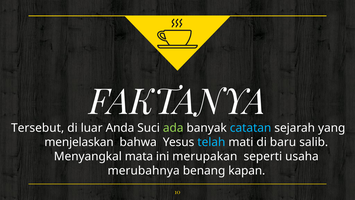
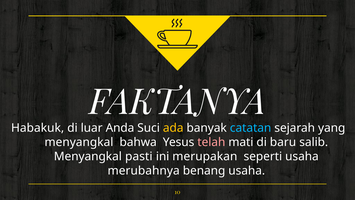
Tersebut: Tersebut -> Habakuk (38, 128)
ada colour: light green -> yellow (173, 128)
menjelaskan: menjelaskan -> menyangkal (79, 142)
telah colour: light blue -> pink (211, 142)
mata: mata -> pasti (139, 156)
benang kapan: kapan -> usaha (247, 170)
